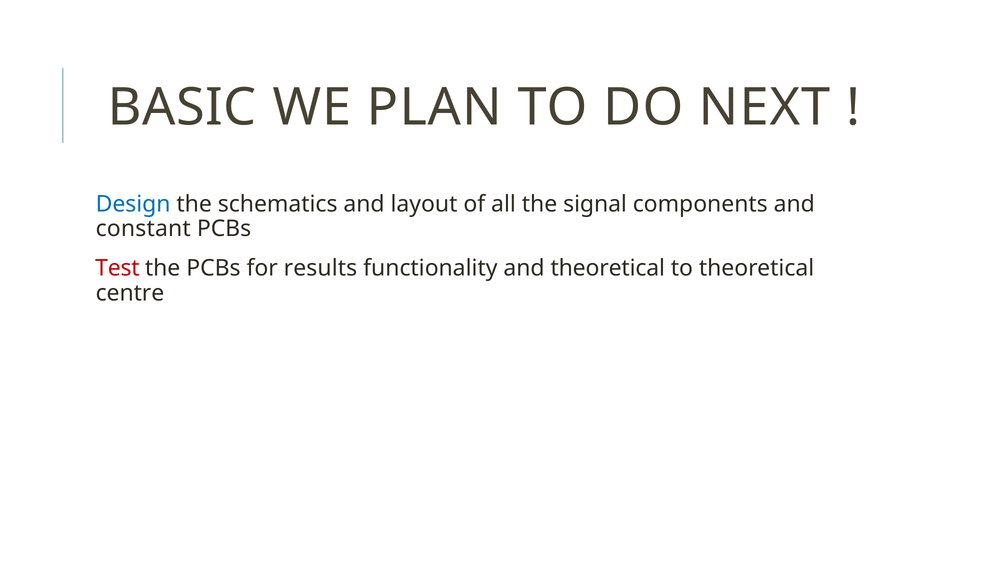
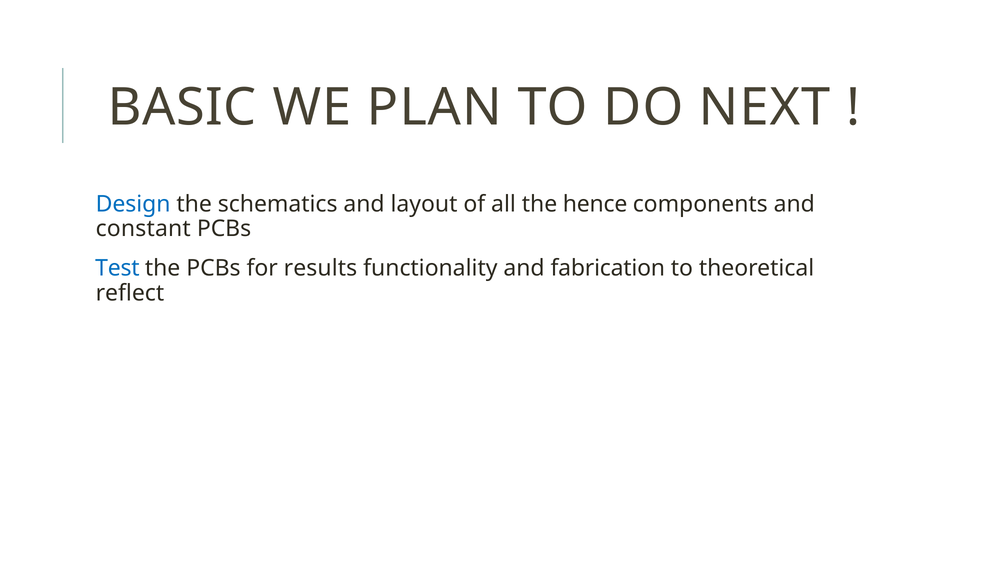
signal: signal -> hence (595, 204)
Test colour: red -> blue (117, 269)
and theoretical: theoretical -> fabrication (608, 269)
centre: centre -> reflect (130, 293)
